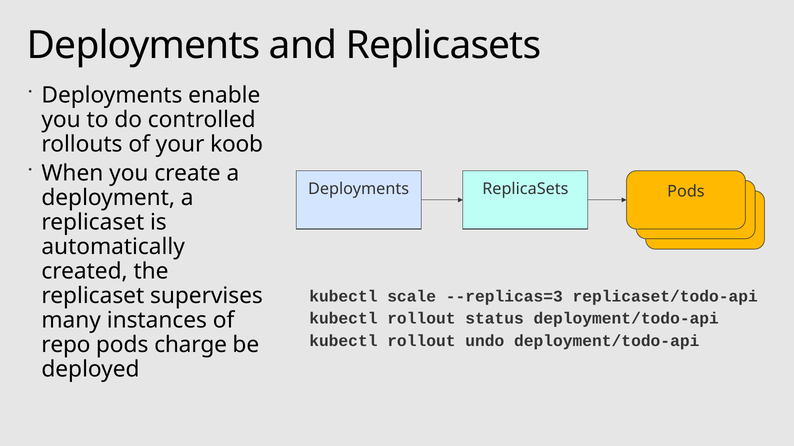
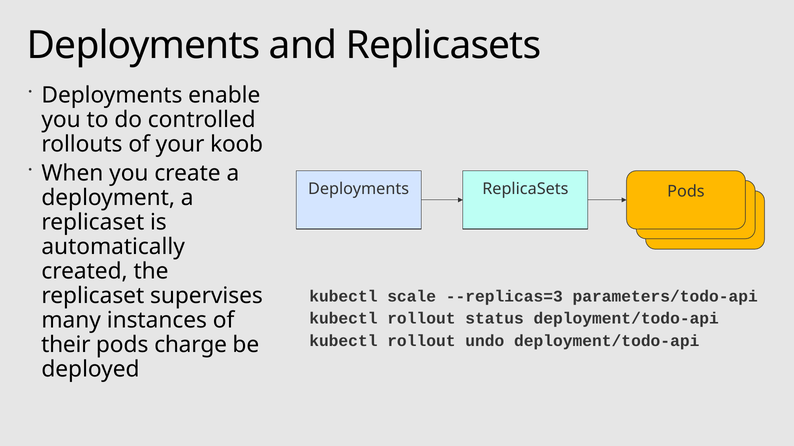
replicaset/todo-api: replicaset/todo-api -> parameters/todo-api (665, 297)
repo: repo -> their (66, 345)
